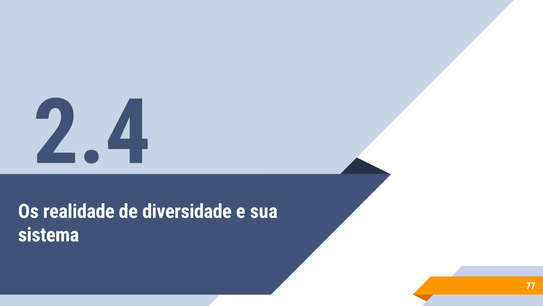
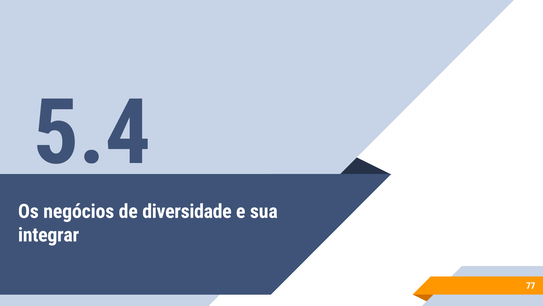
2.4: 2.4 -> 5.4 (92, 133)
realidade: realidade -> negócios (79, 211)
sistema: sistema -> integrar (49, 235)
